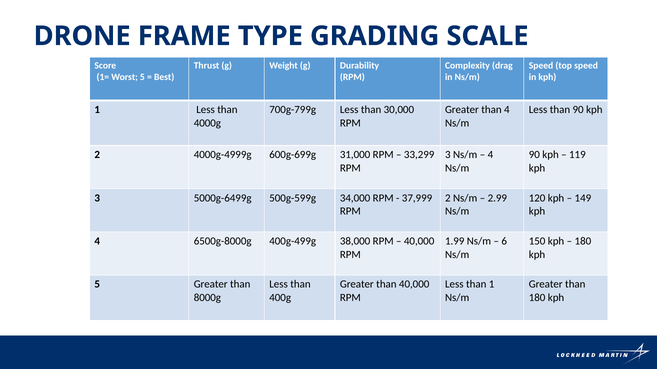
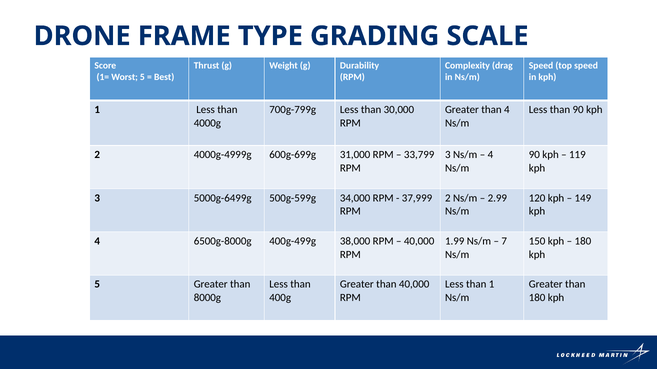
33,299: 33,299 -> 33,799 (419, 155)
6: 6 -> 7 (504, 242)
